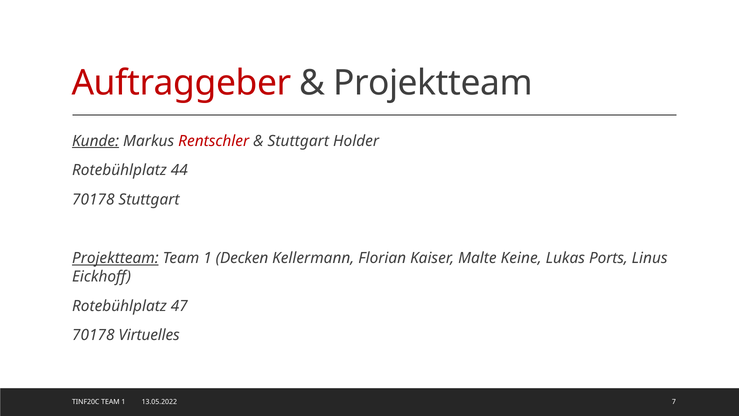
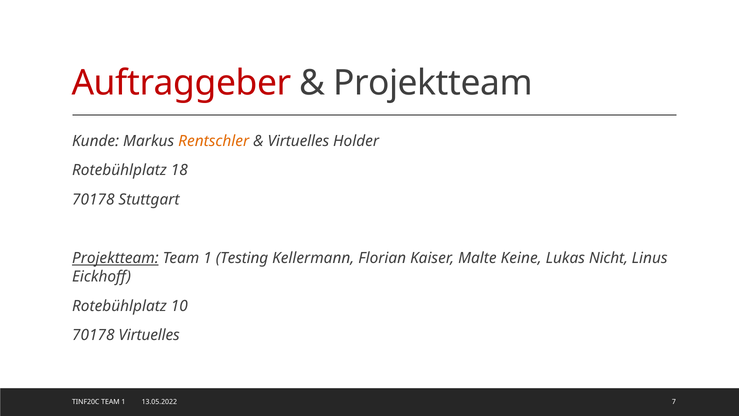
Kunde underline: present -> none (96, 141)
Rentschler colour: red -> orange (214, 141)
Stuttgart: Stuttgart -> Virtuelles (298, 141)
44: 44 -> 18 (179, 170)
Decken: Decken -> Testing (242, 258)
Ports: Ports -> Nicht (608, 258)
47: 47 -> 10 (179, 306)
